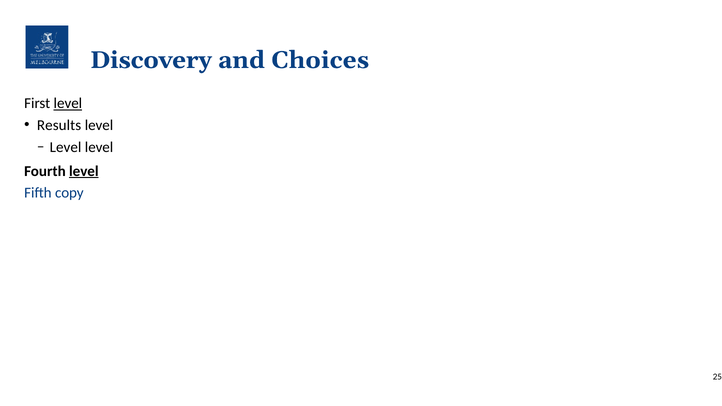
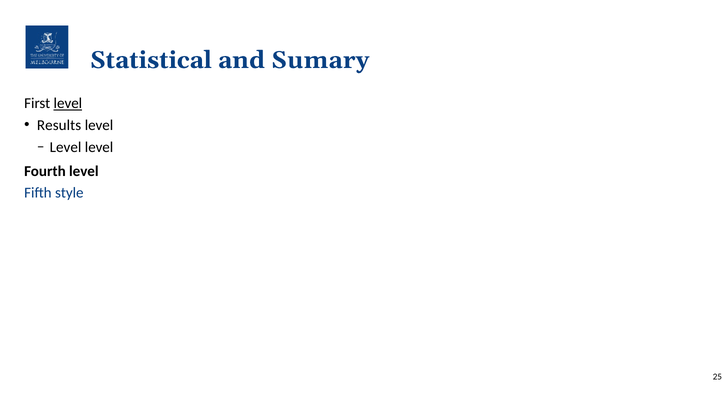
Discovery: Discovery -> Statistical (151, 60)
Choices: Choices -> Sumary (320, 60)
level underline: present -> none (84, 171)
copy: copy -> style (69, 193)
